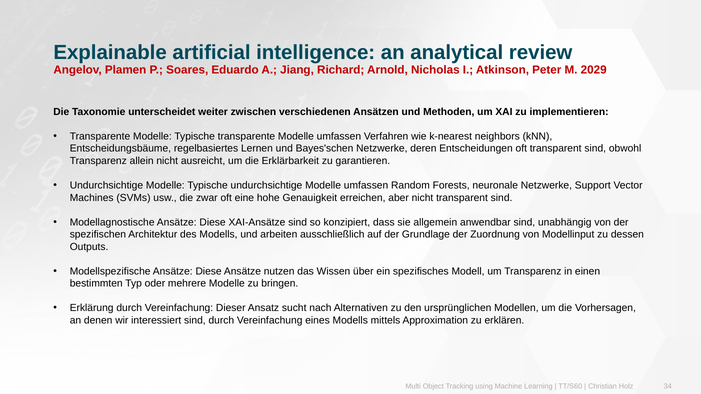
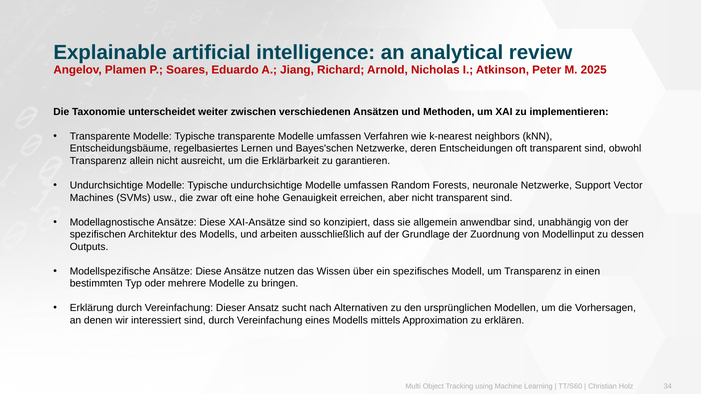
2029: 2029 -> 2025 (594, 70)
